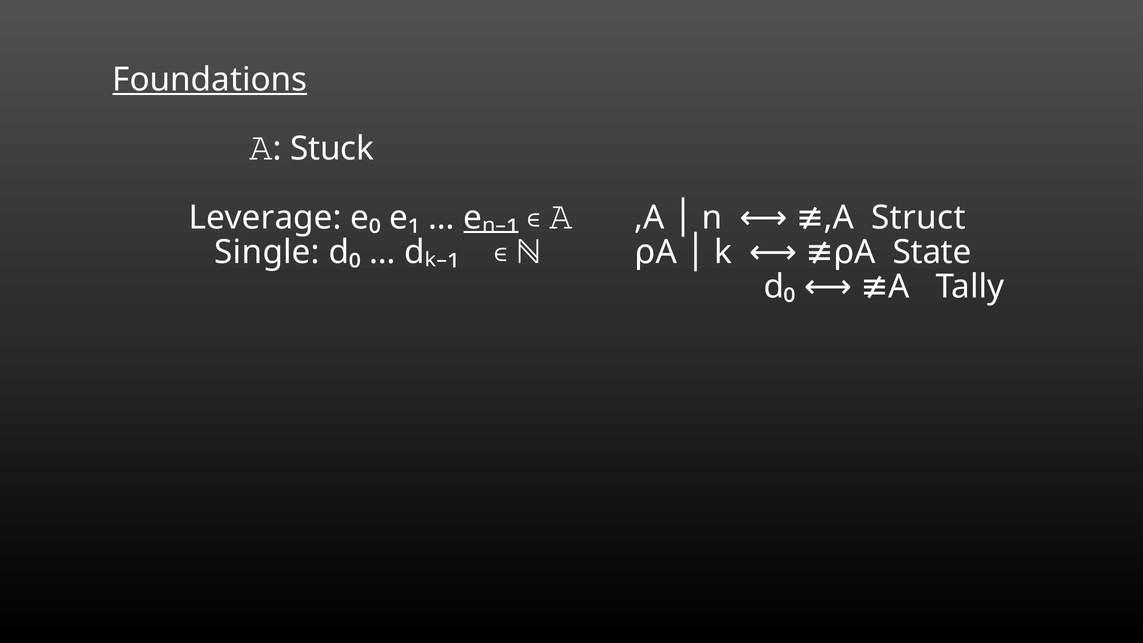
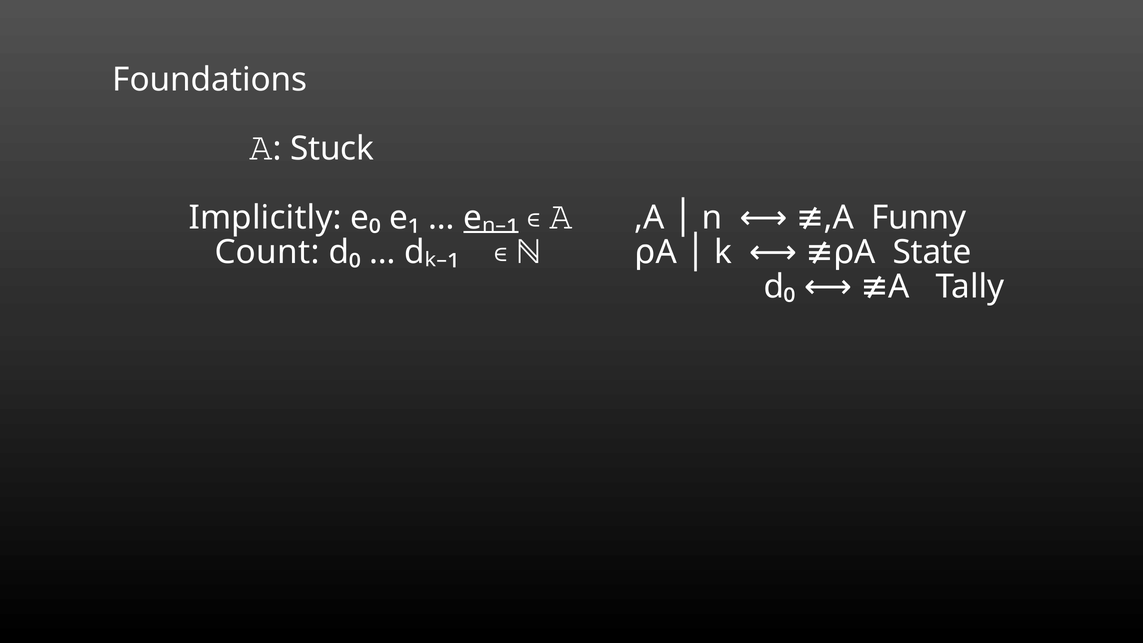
Foundations underline: present -> none (210, 80)
Leverage: Leverage -> Implicitly (265, 218)
Struct: Struct -> Funny (919, 218)
Single: Single -> Count (267, 252)
